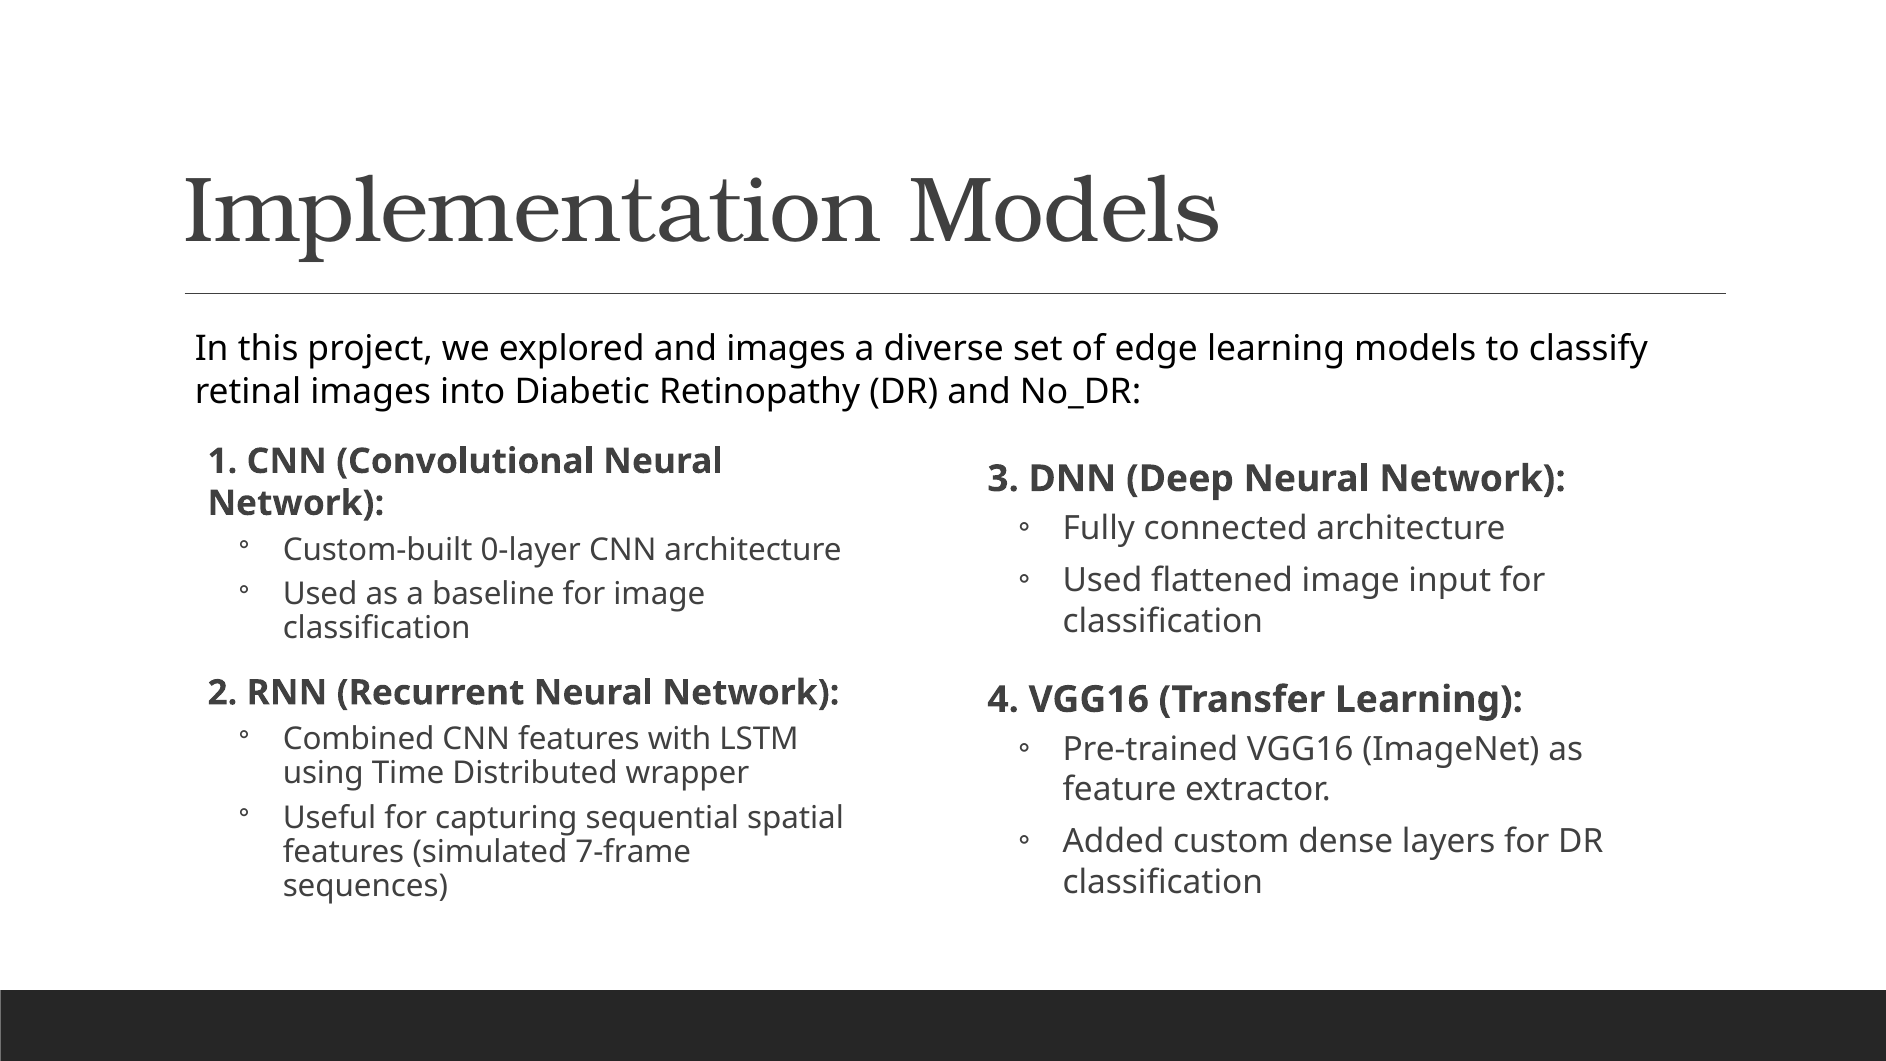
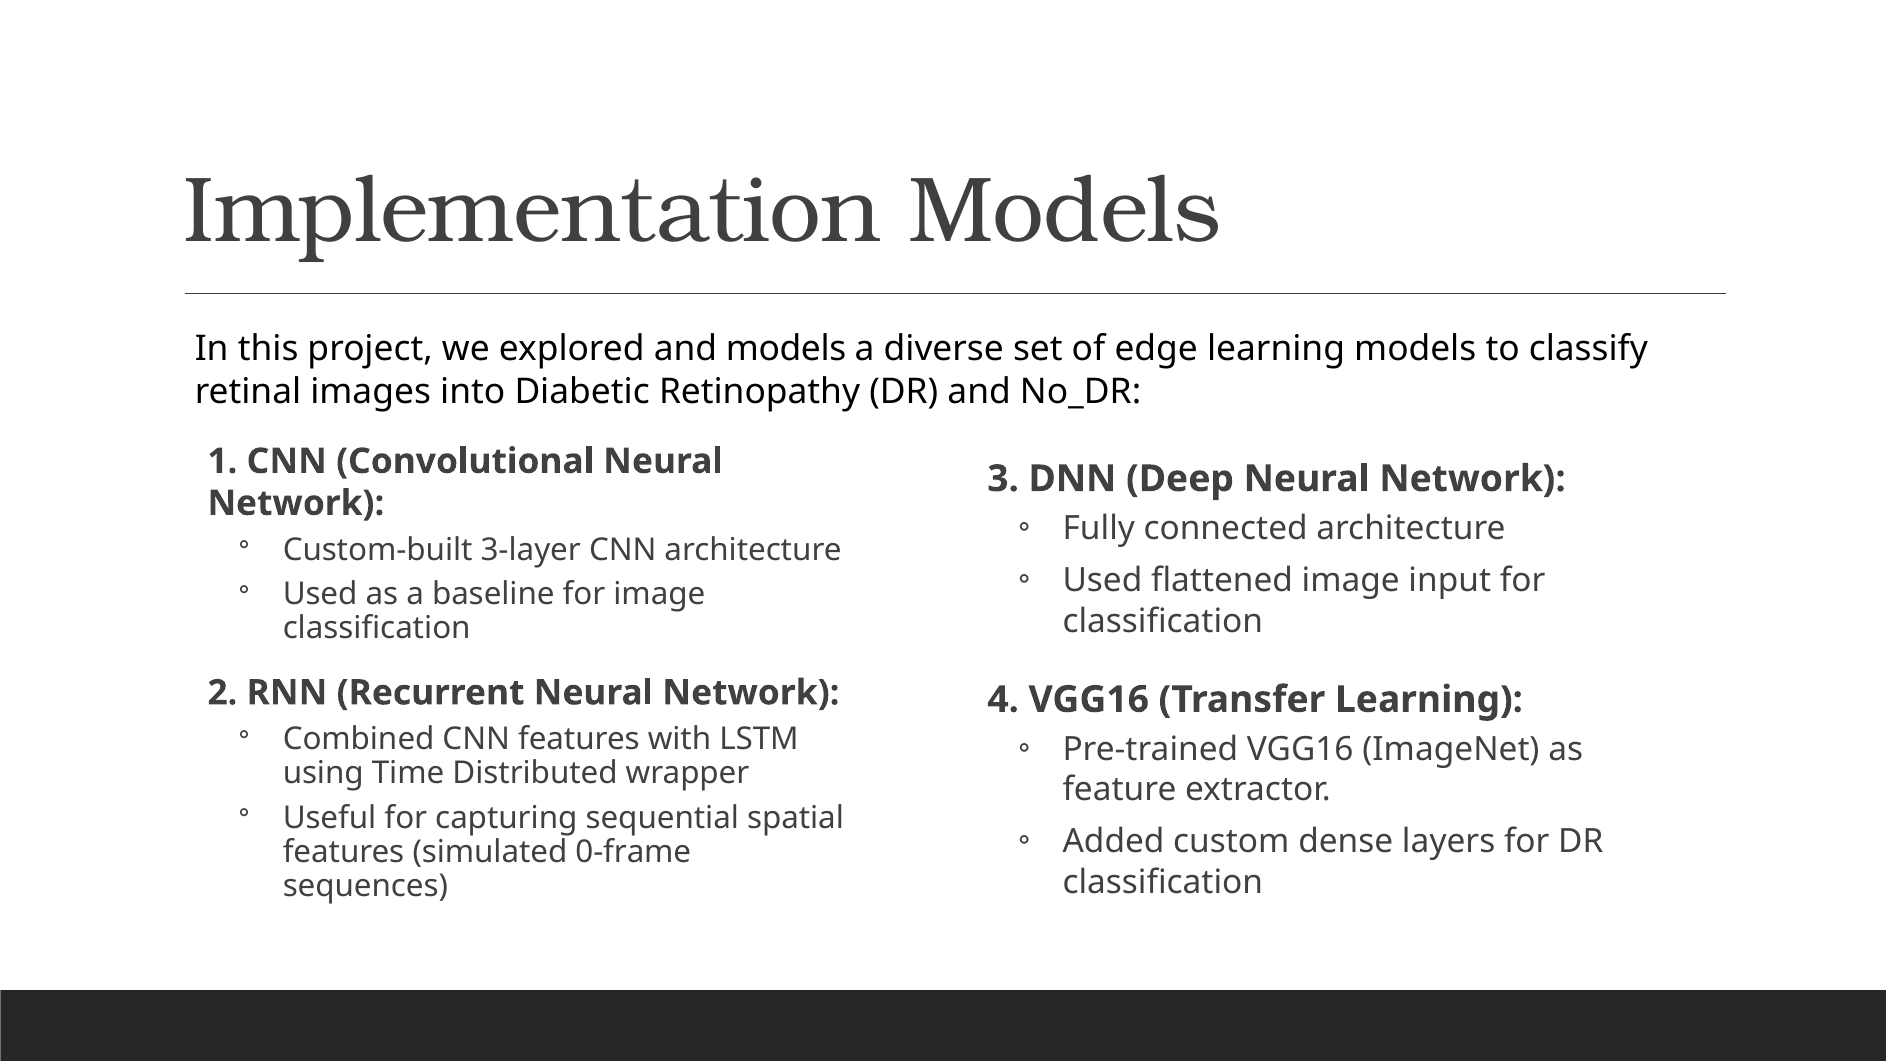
and images: images -> models (786, 349)
0-layer: 0-layer -> 3-layer (531, 550)
7-frame: 7-frame -> 0-frame (633, 852)
